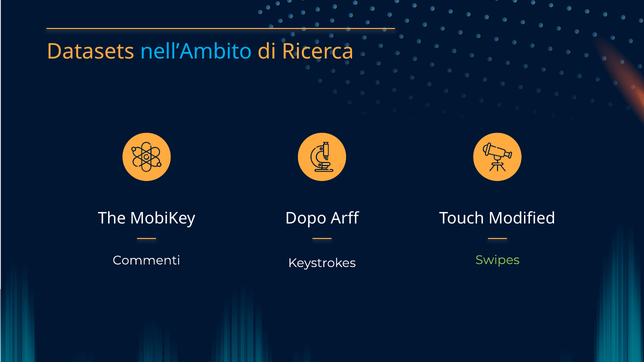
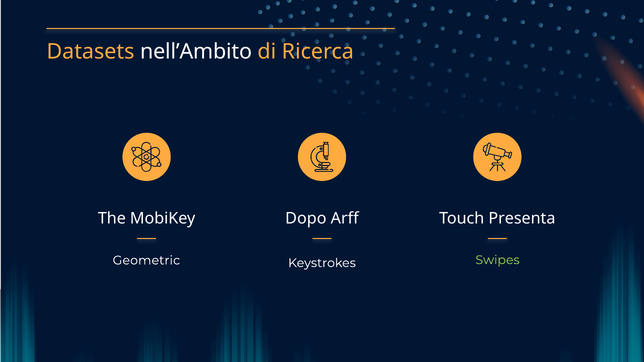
nell’Ambito colour: light blue -> white (196, 52)
Modified: Modified -> Presenta (522, 219)
Commenti: Commenti -> Geometric (146, 261)
